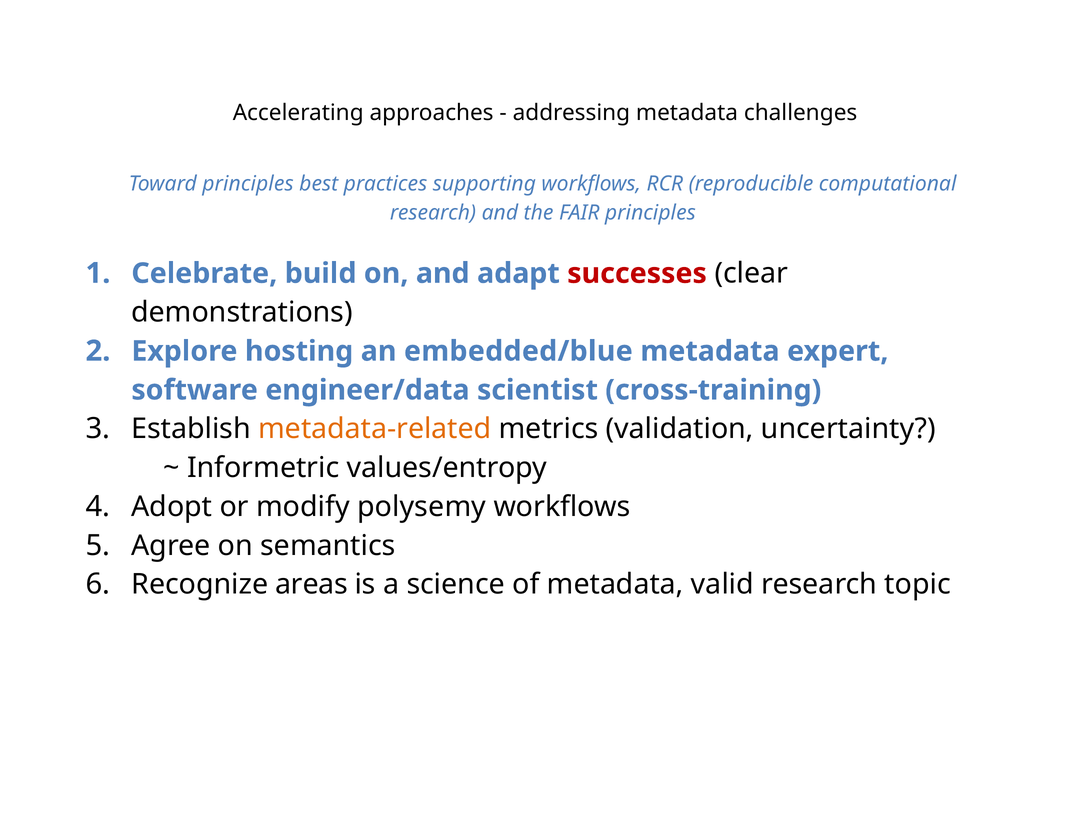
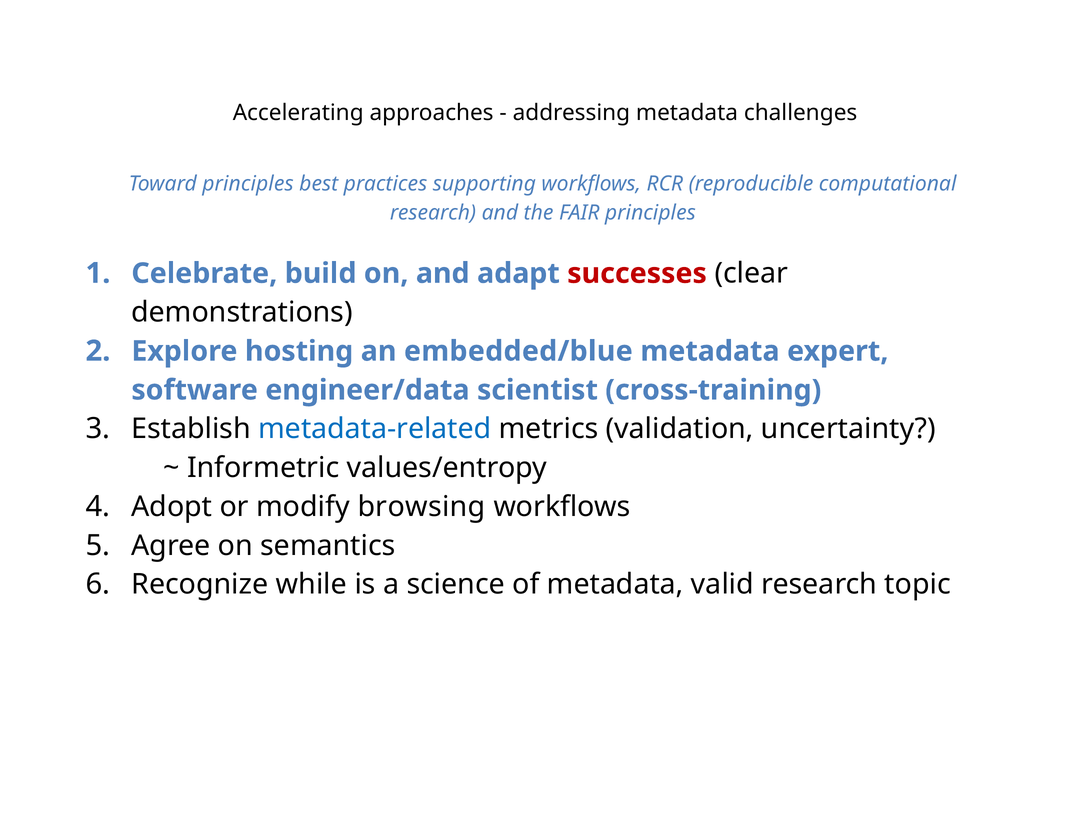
metadata-related colour: orange -> blue (375, 429)
polysemy: polysemy -> browsing (421, 507)
areas: areas -> while (311, 585)
